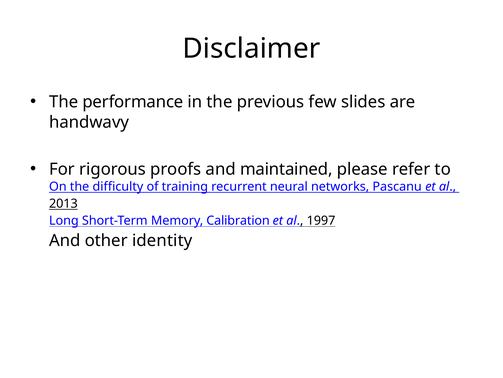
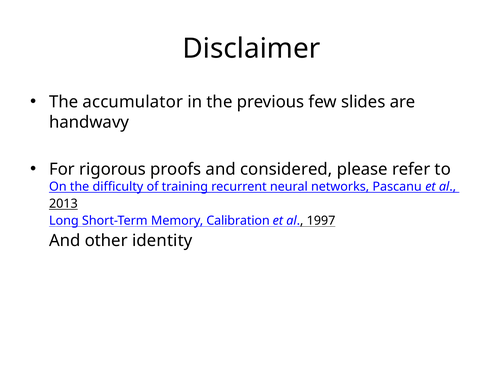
performance: performance -> accumulator (133, 102)
maintained: maintained -> considered (286, 169)
